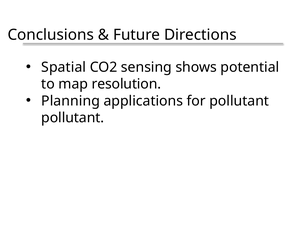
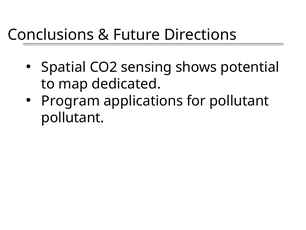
resolution: resolution -> dedicated (126, 84)
Planning: Planning -> Program (71, 101)
